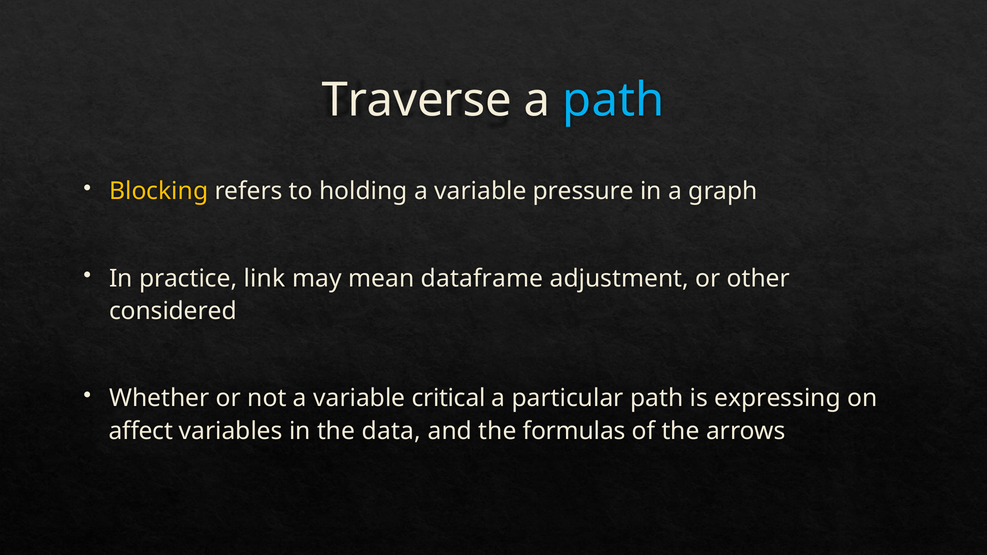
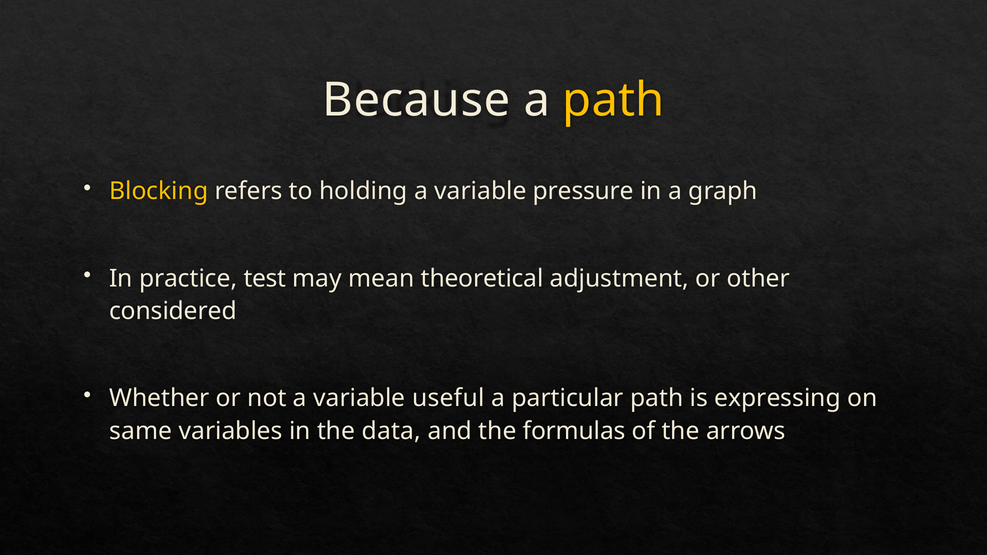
Traverse: Traverse -> Because (416, 100)
path colour: light blue -> yellow (613, 100)
link: link -> test (265, 279)
dataframe: dataframe -> theoretical (482, 279)
critical: critical -> useful (448, 398)
affect: affect -> same (141, 431)
